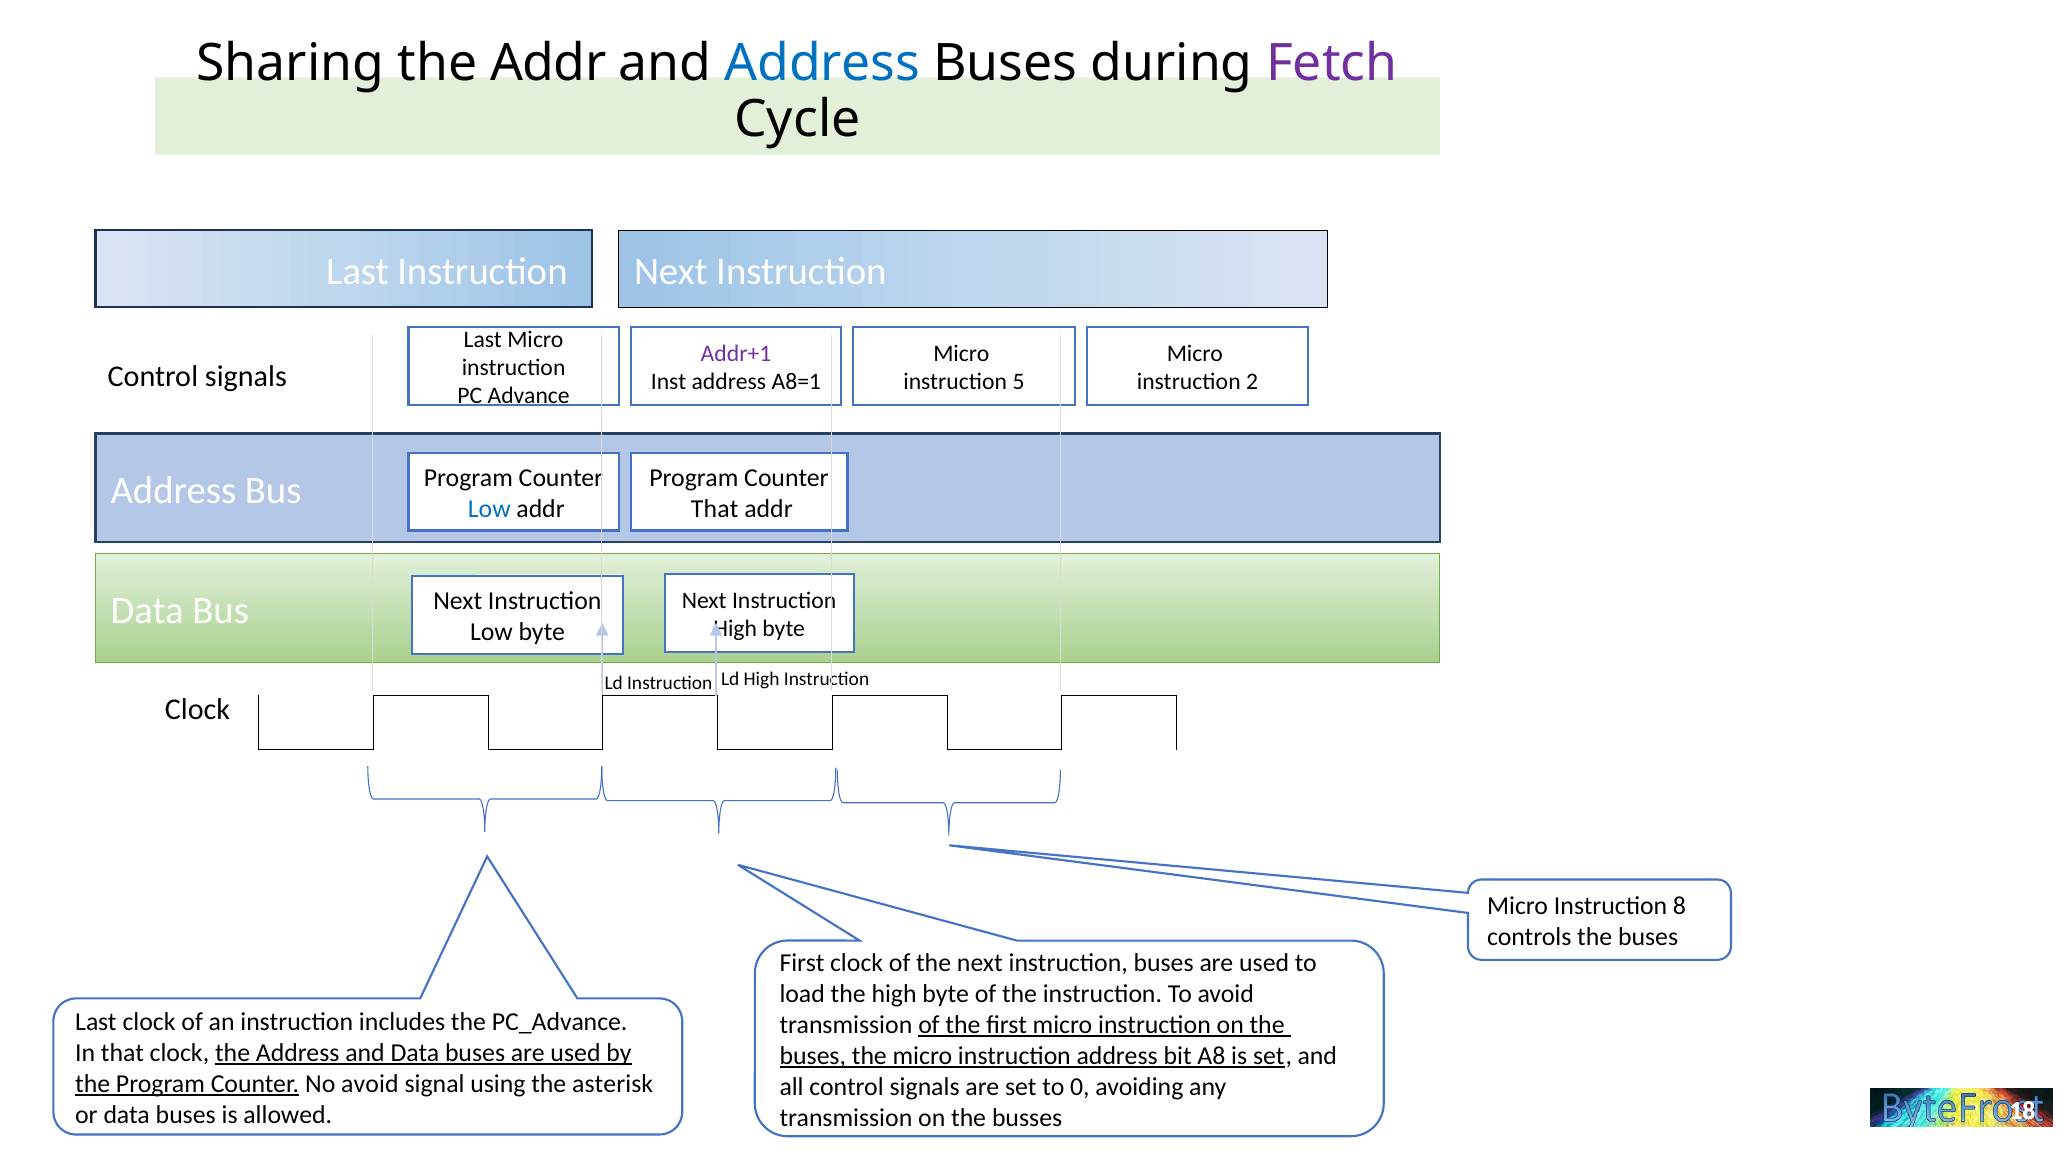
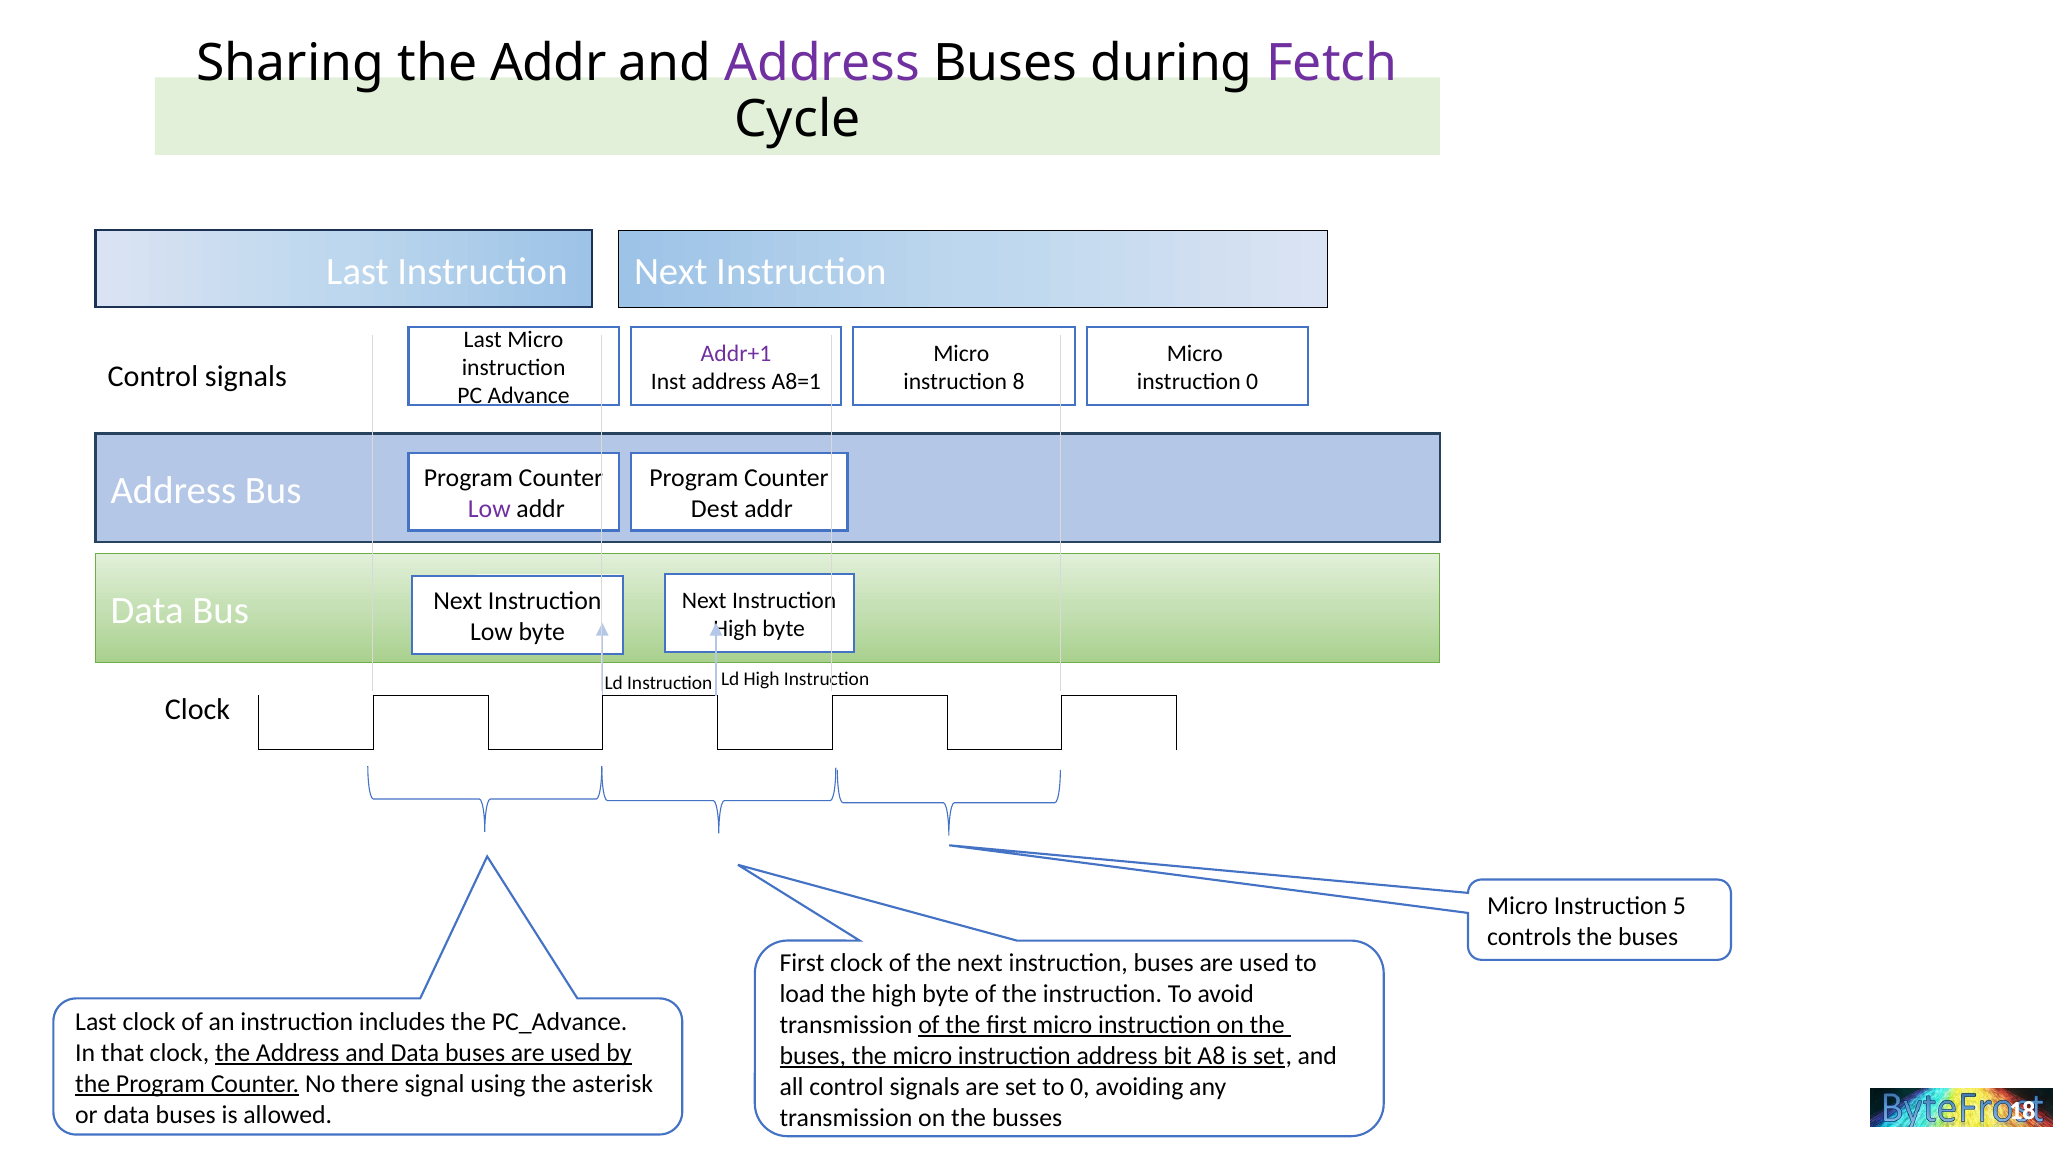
Address colour: blue -> purple (822, 63)
5: 5 -> 8 (1018, 382)
instruction 2: 2 -> 0 (1252, 382)
Low colour: blue -> purple (489, 509)
That: That -> Dest (715, 509)
8: 8 -> 5 (1680, 906)
No avoid: avoid -> there (370, 1084)
